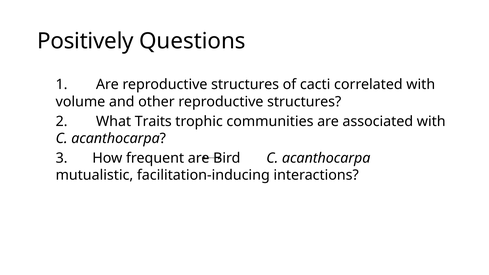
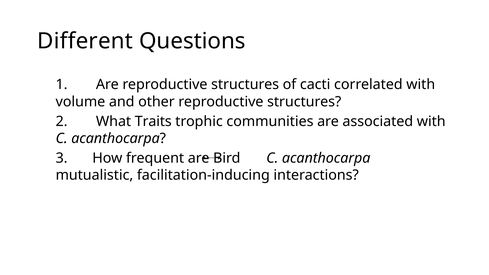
Positively: Positively -> Different (85, 41)
